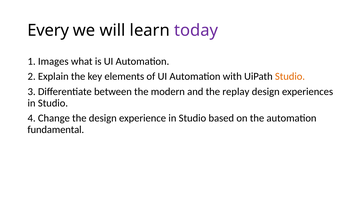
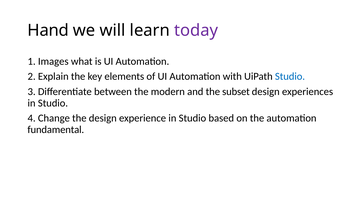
Every: Every -> Hand (48, 30)
Studio colour: orange -> blue (290, 76)
replay: replay -> subset (236, 91)
